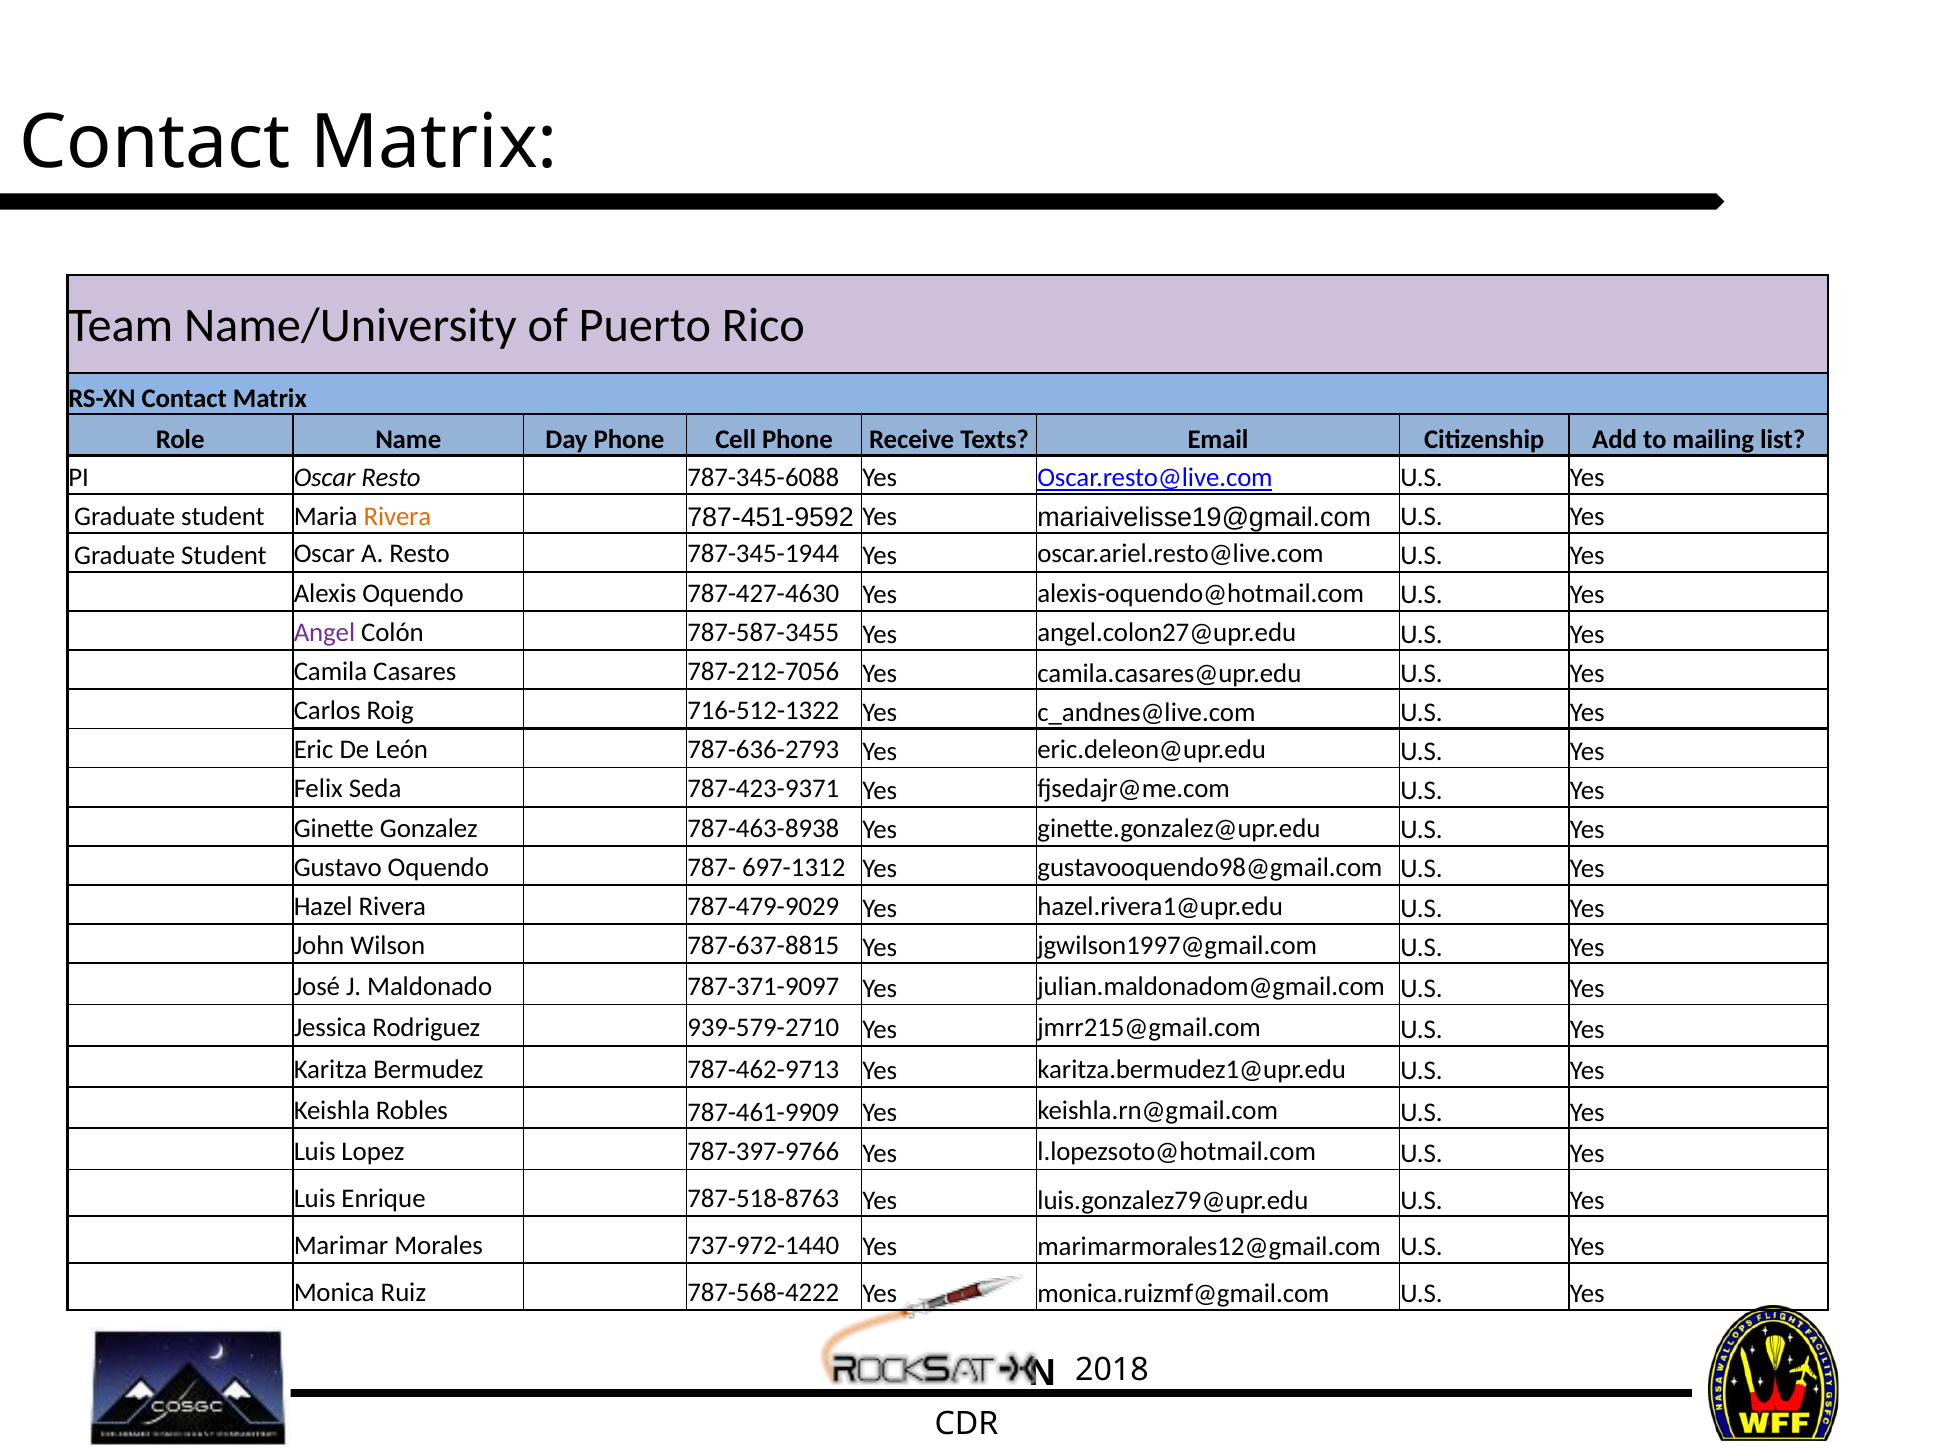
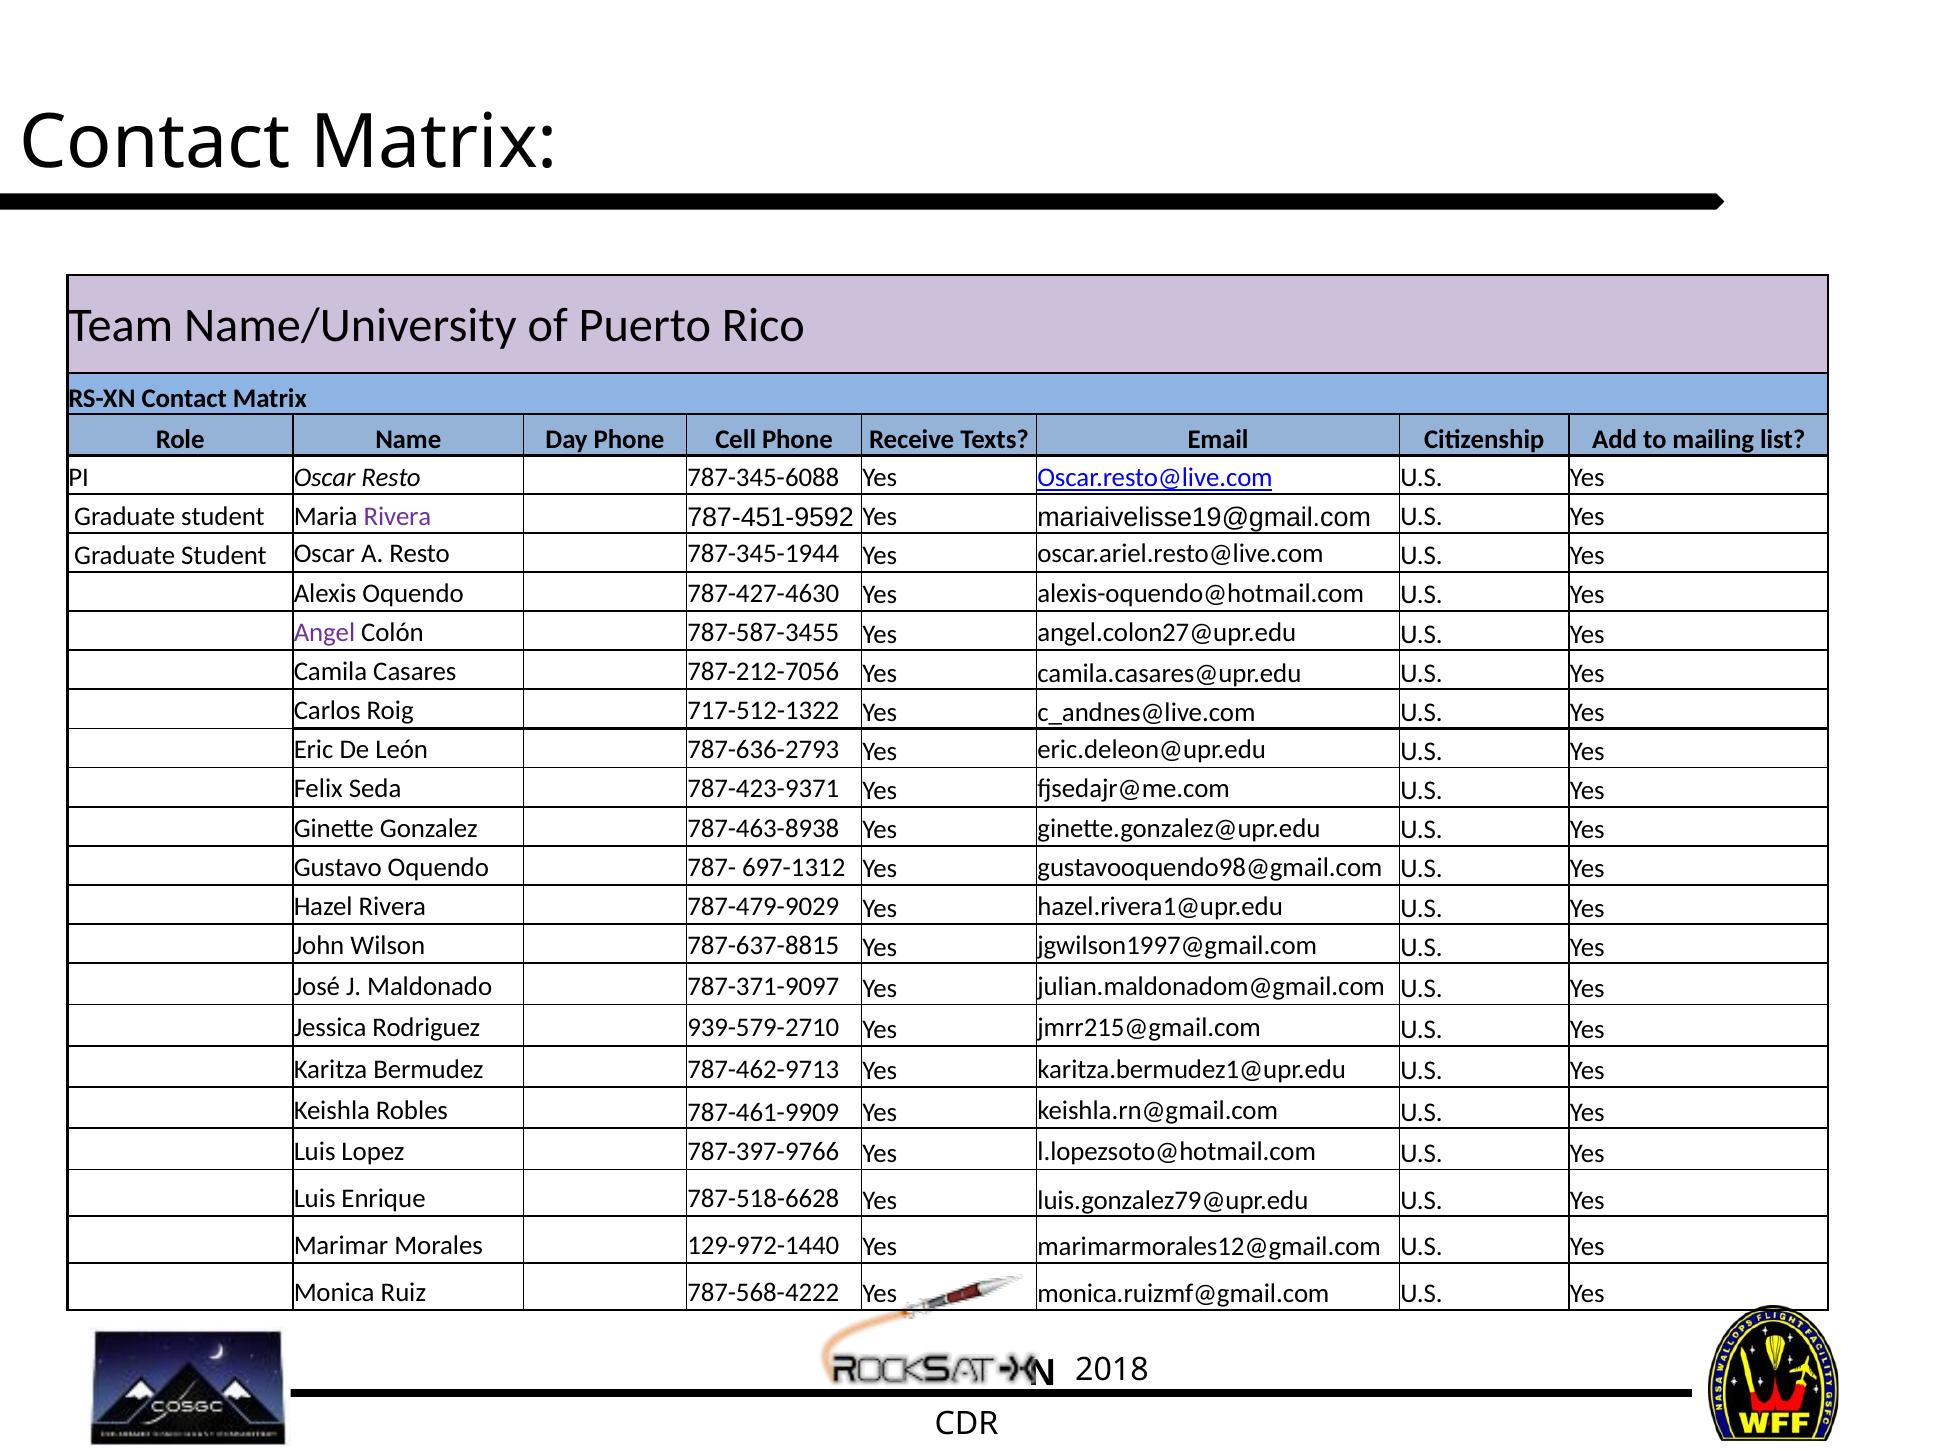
Rivera colour: orange -> purple (397, 517)
716-512-1322: 716-512-1322 -> 717-512-1322 (763, 710)
787-518-8763: 787-518-8763 -> 787-518-6628 (763, 1198)
737-972-1440: 737-972-1440 -> 129-972-1440 (763, 1245)
